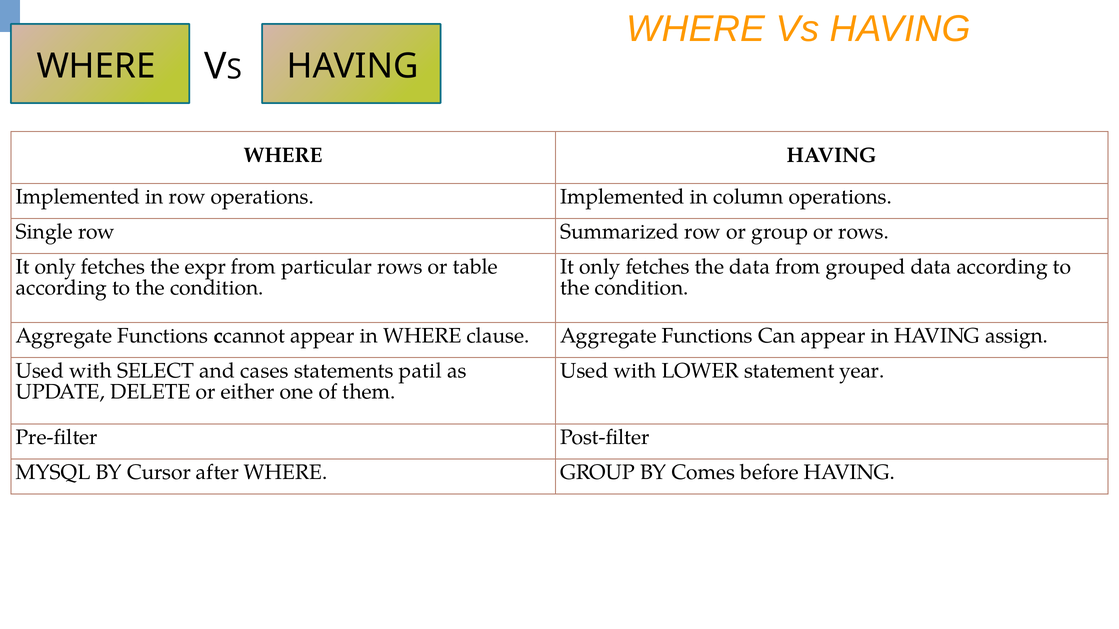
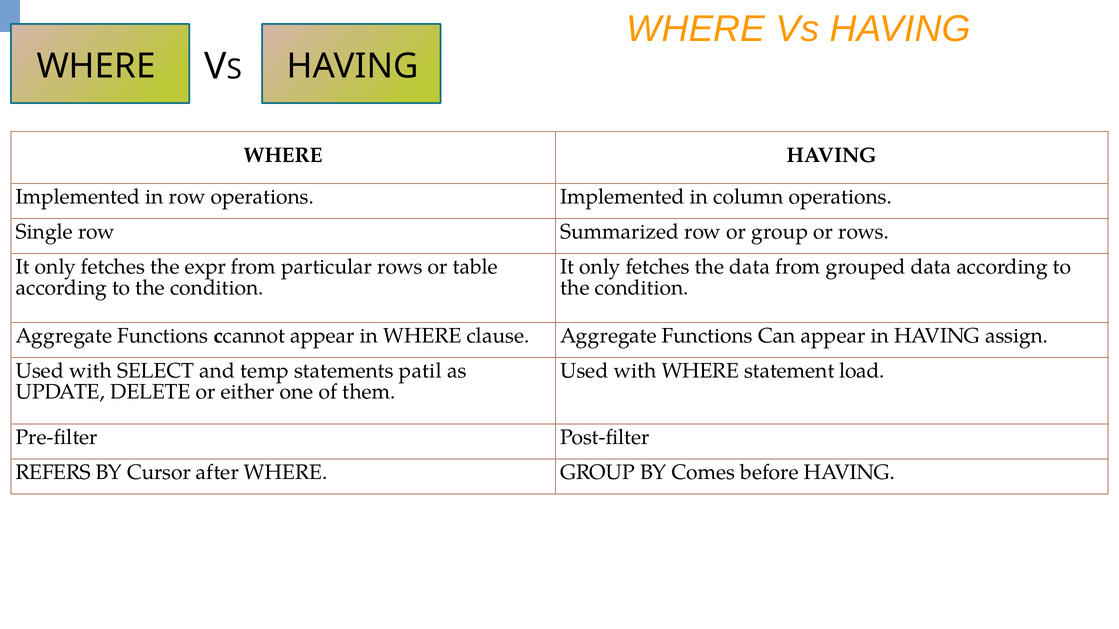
cases: cases -> temp (265, 371)
with LOWER: LOWER -> WHERE (700, 371)
year: year -> load (862, 371)
MYSQL: MYSQL -> REFERS (53, 473)
